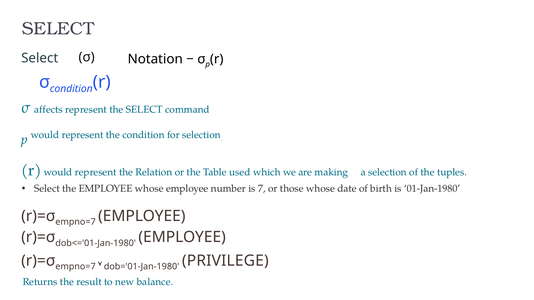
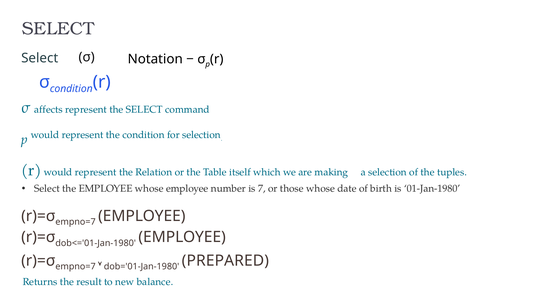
used: used -> itself (240, 173)
PRIVILEGE: PRIVILEGE -> PREPARED (225, 261)
